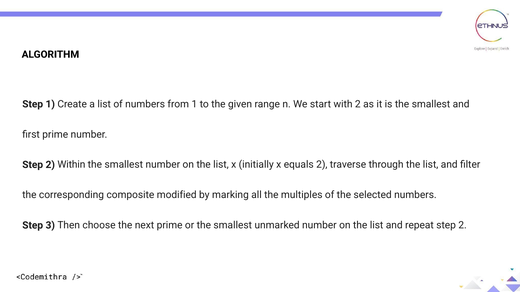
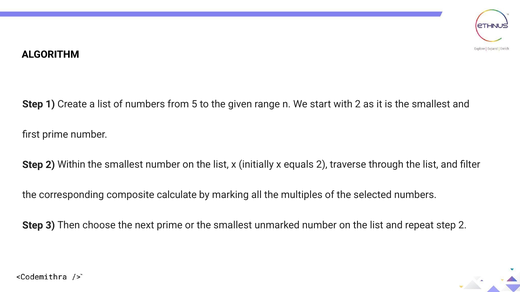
from 1: 1 -> 5 (194, 104)
modified: modified -> calculate (177, 195)
